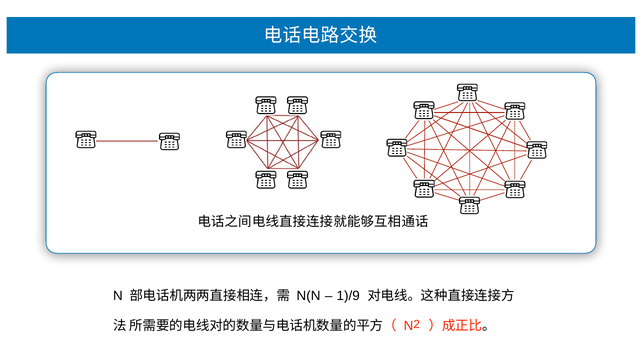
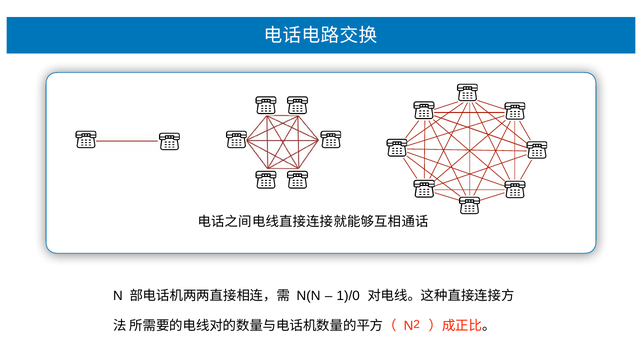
1)/9: 1)/9 -> 1)/0 (348, 296)
